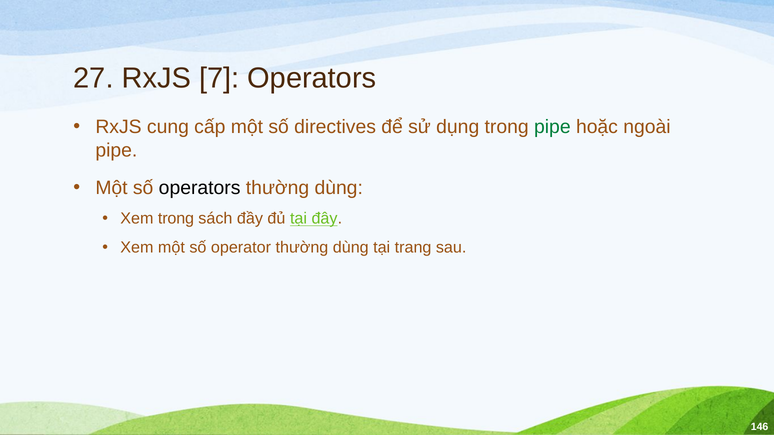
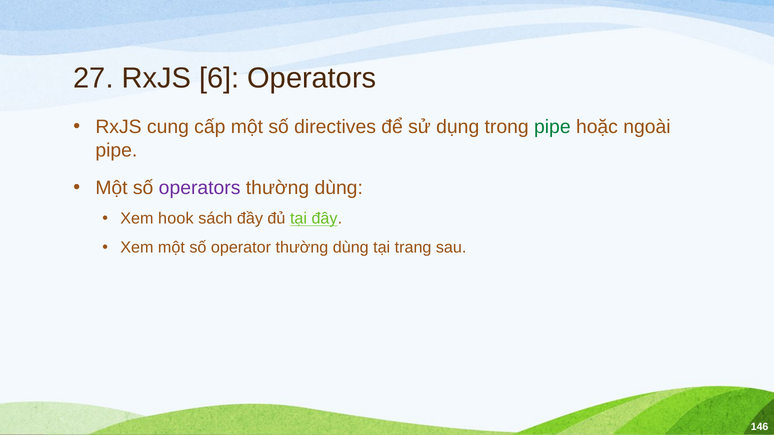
7: 7 -> 6 (219, 78)
operators colour: black -> purple (200, 188)
Xem trong: trong -> hook (176, 219)
